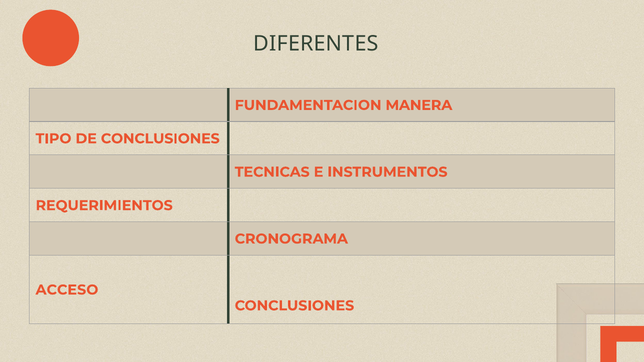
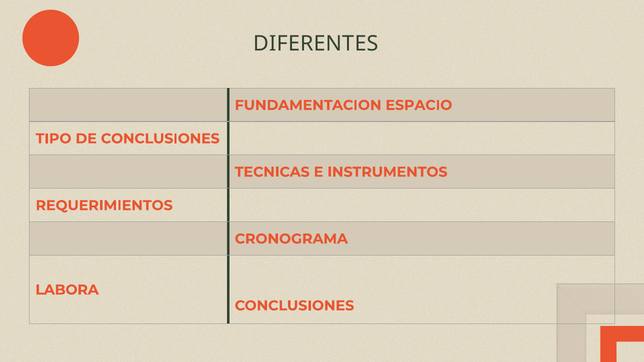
MANERA: MANERA -> ESPACIO (419, 105)
ACCESO: ACCESO -> LABORA (67, 290)
